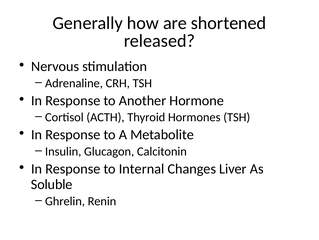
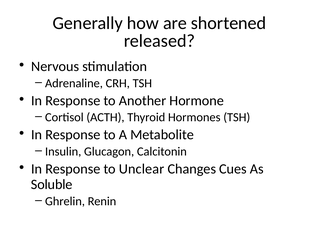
Internal: Internal -> Unclear (142, 168)
Liver: Liver -> Cues (233, 168)
